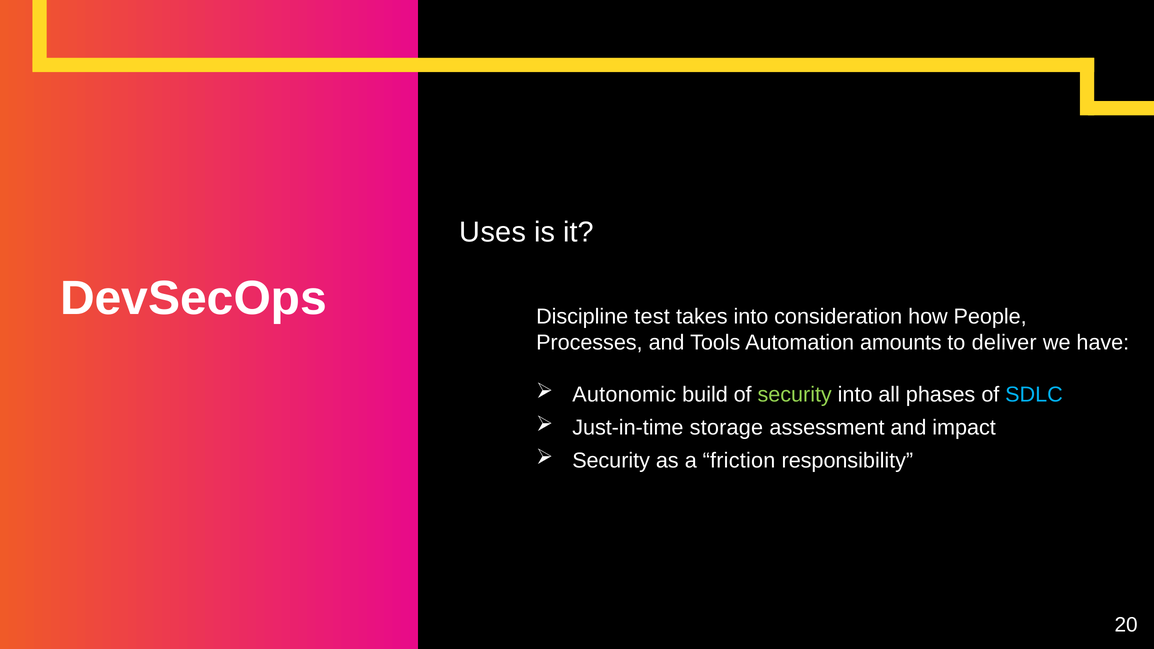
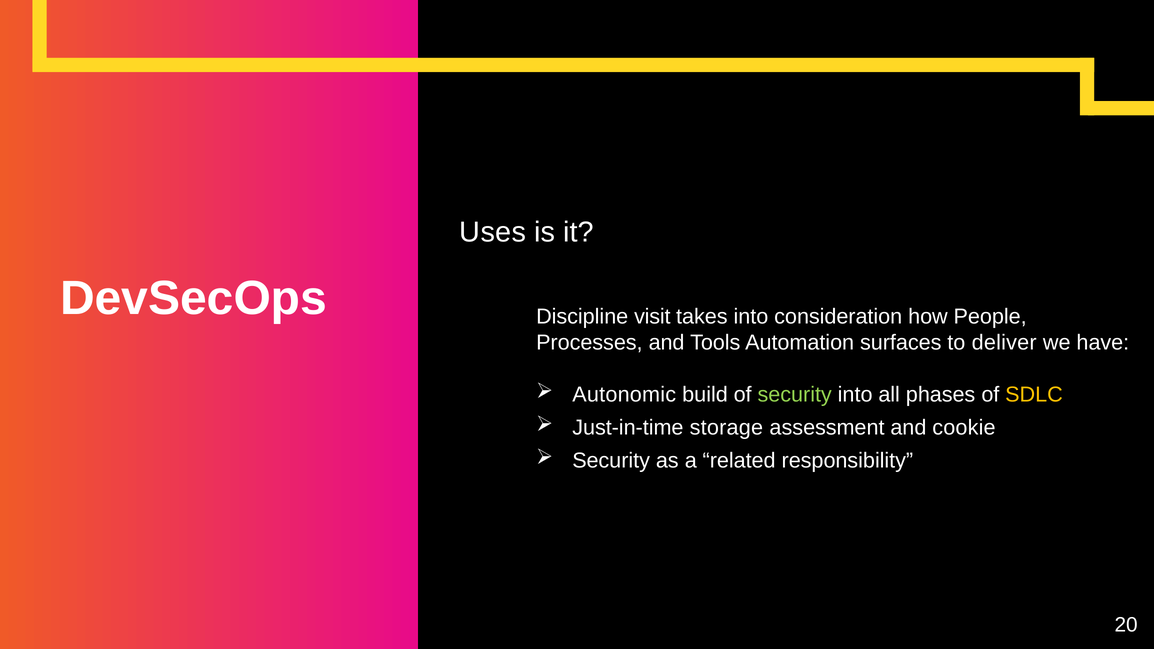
test: test -> visit (652, 317)
amounts: amounts -> surfaces (901, 343)
SDLC colour: light blue -> yellow (1034, 395)
impact: impact -> cookie (964, 428)
friction: friction -> related (739, 461)
